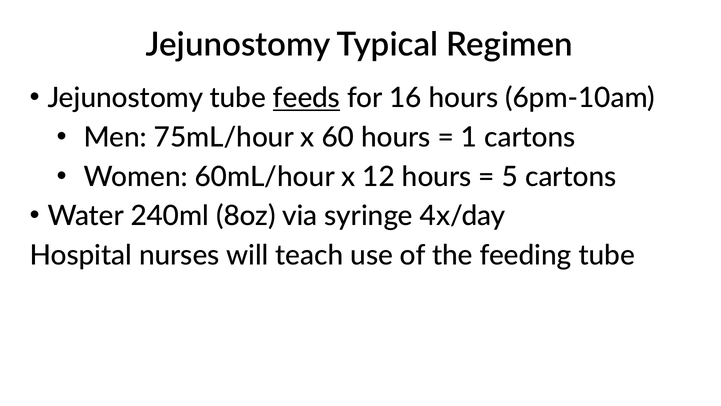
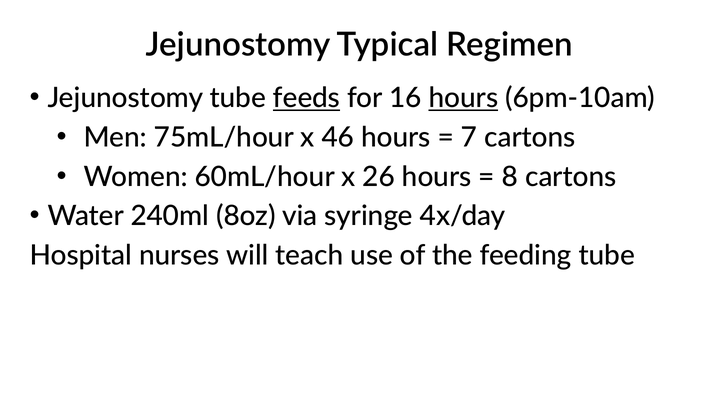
hours underline: none -> present (463, 98)
60: 60 -> 46 (338, 137)
1: 1 -> 7 (469, 137)
12: 12 -> 26 (379, 177)
5: 5 -> 8 (510, 177)
